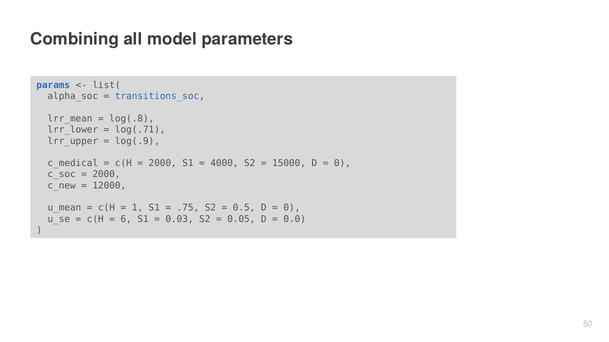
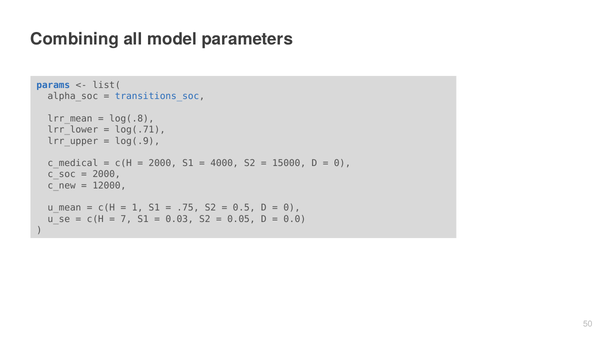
6: 6 -> 7 (126, 219)
